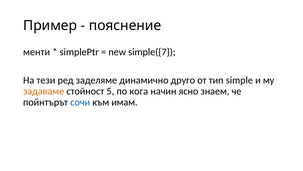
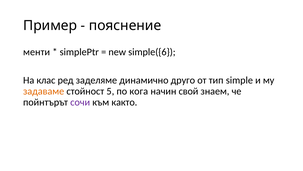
simple({7: simple({7 -> simple({6 (152, 52)
тези: тези -> клас (46, 80)
ясно: ясно -> свой (188, 91)
сочи colour: blue -> purple (80, 102)
имам: имам -> както (124, 102)
